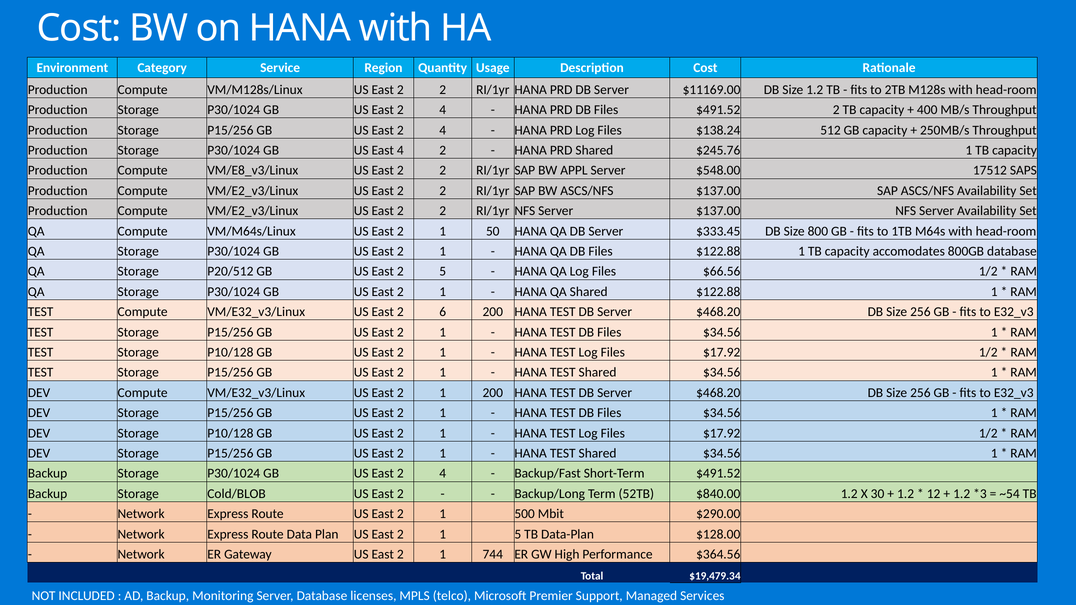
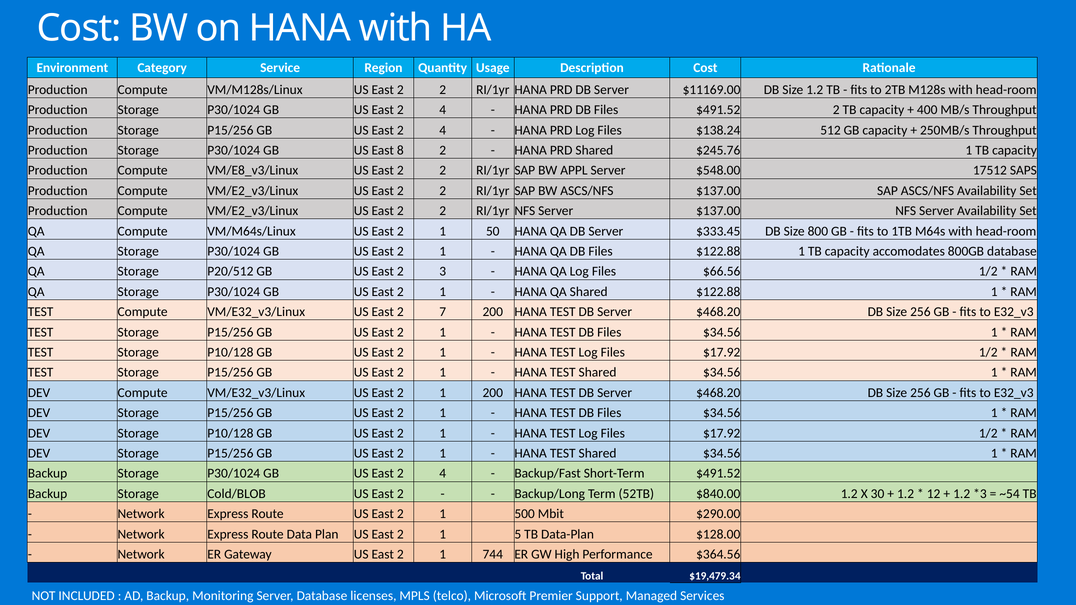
East 4: 4 -> 8 (400, 150)
2 5: 5 -> 3 (443, 272)
6: 6 -> 7 (443, 312)
